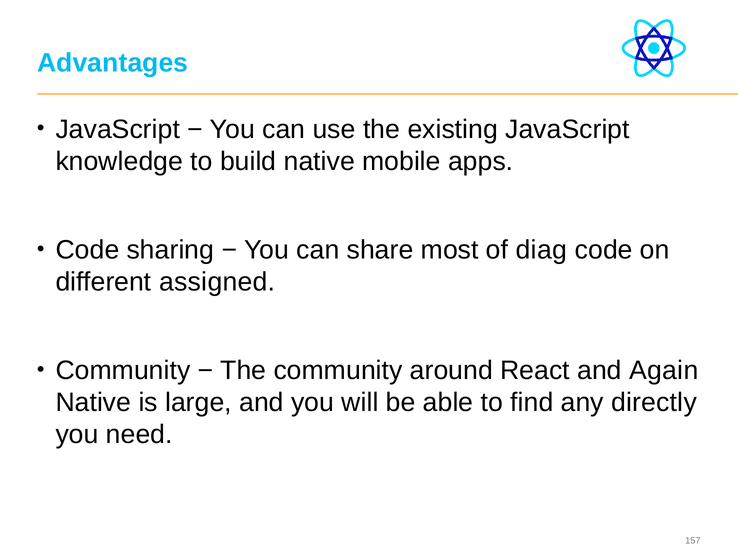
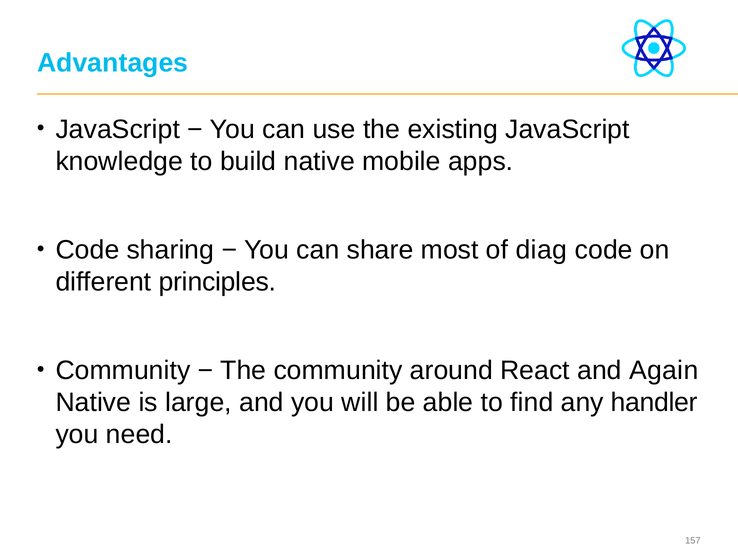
assigned: assigned -> principles (217, 282)
directly: directly -> handler (654, 402)
